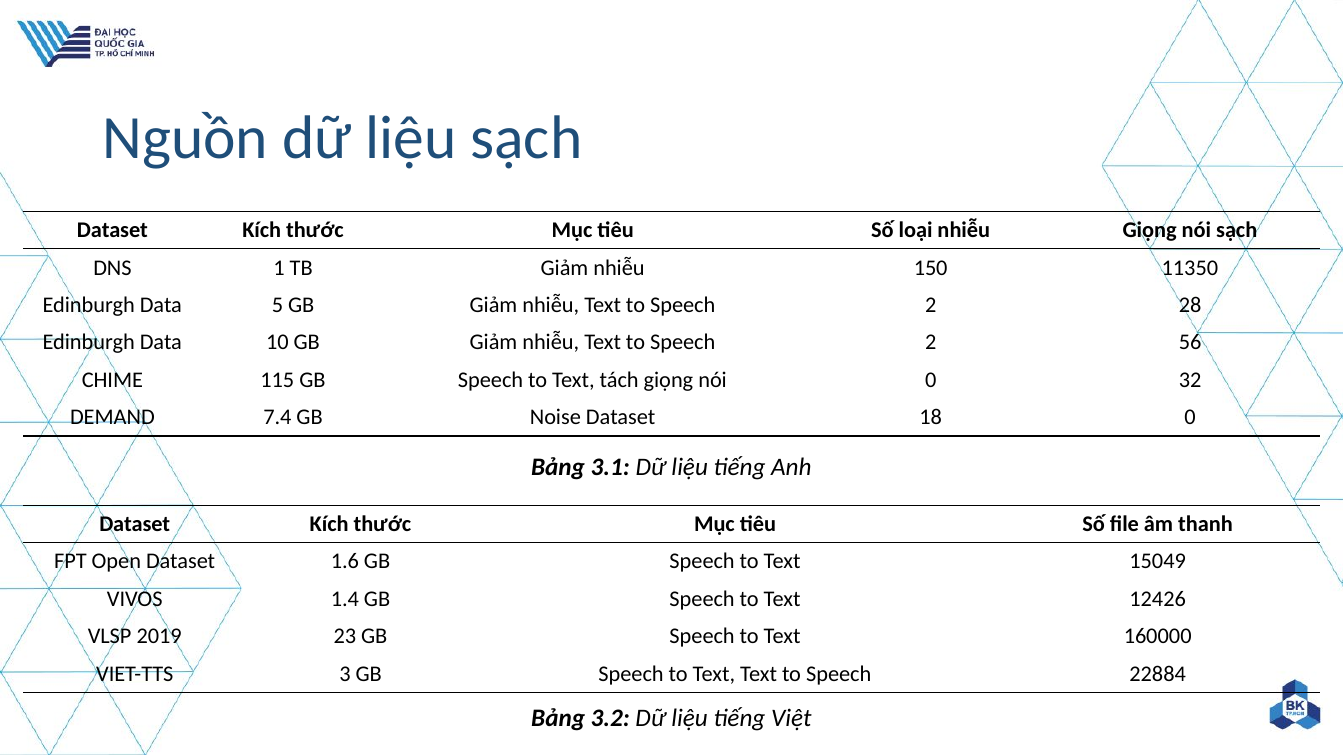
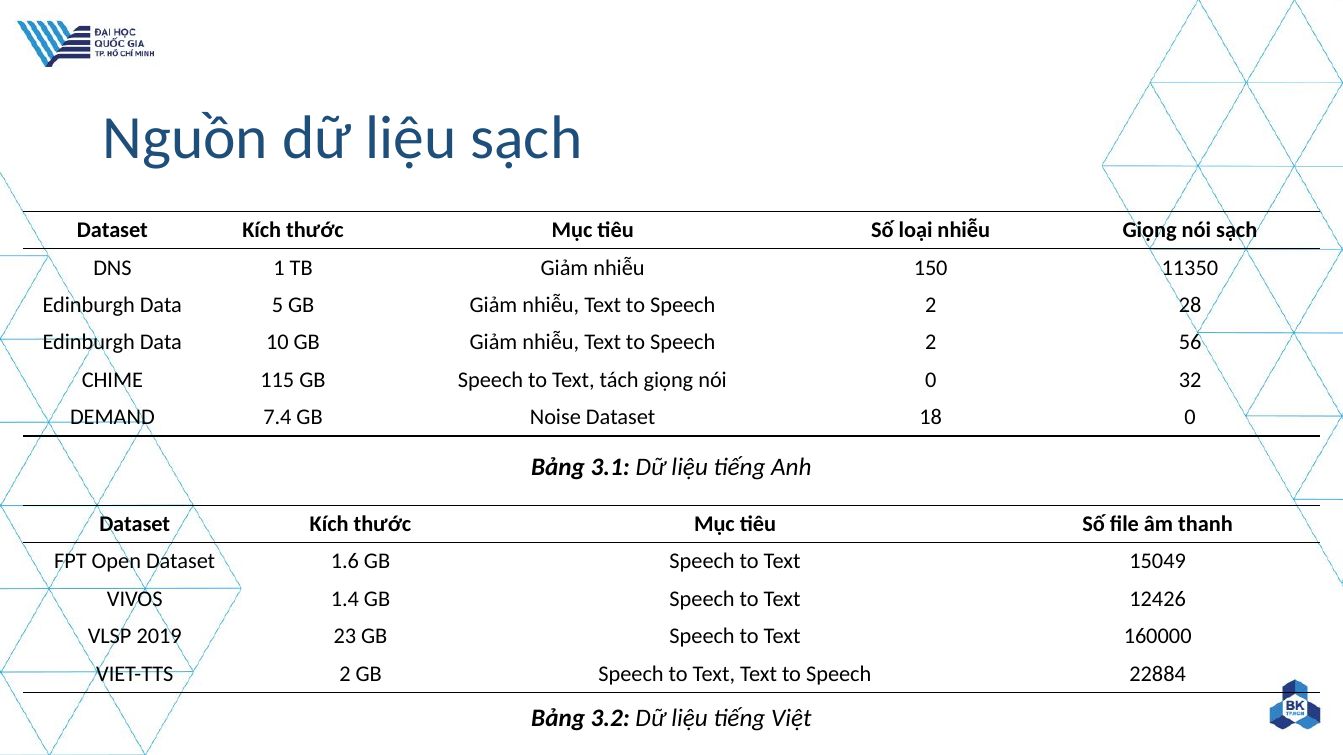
VIET-TTS 3: 3 -> 2 (345, 674)
